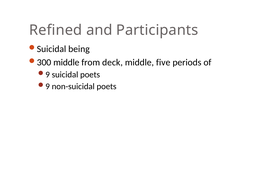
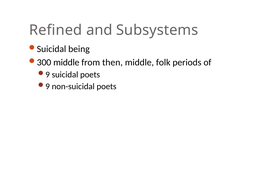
Participants: Participants -> Subsystems (157, 30)
deck: deck -> then (112, 63)
five: five -> folk (163, 63)
